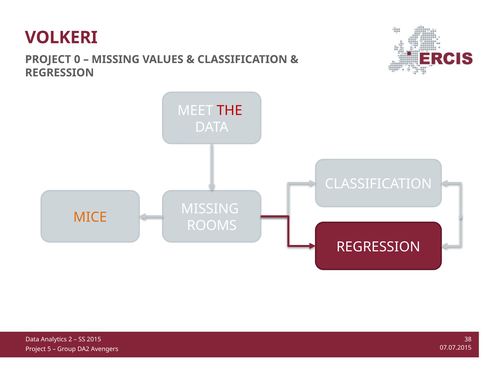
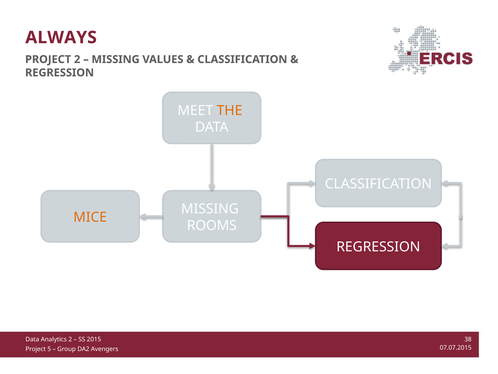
VOLKERI: VOLKERI -> ALWAYS (61, 37)
PROJECT 0: 0 -> 2 (77, 59)
THE colour: red -> orange (230, 110)
